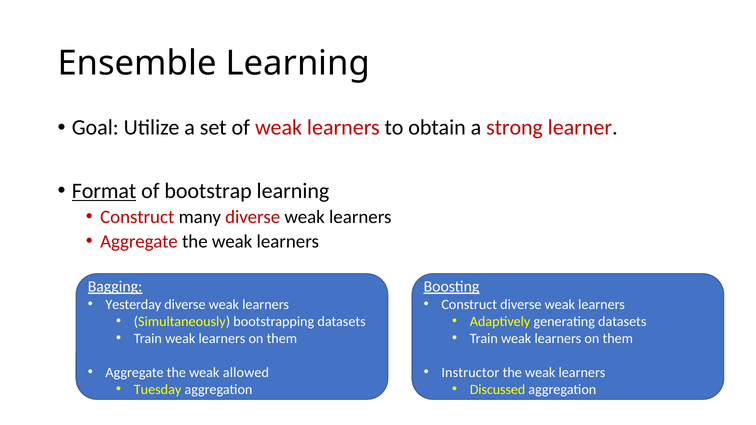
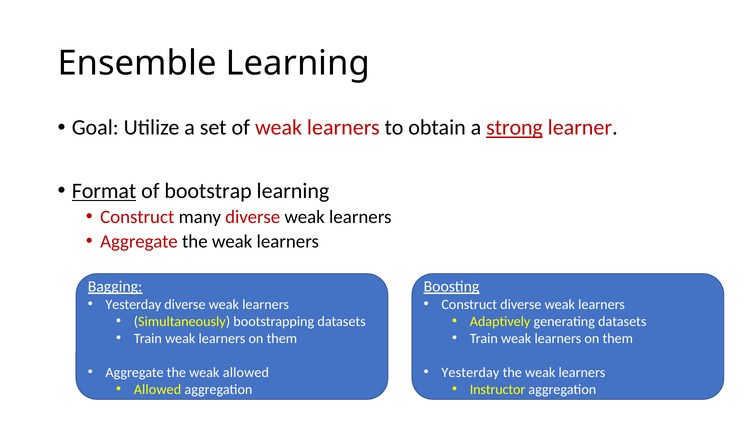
strong underline: none -> present (515, 128)
Instructor: Instructor -> Yesterday (470, 373)
Tuesday: Tuesday -> Allowed (158, 390)
Discussed: Discussed -> Instructor (498, 390)
